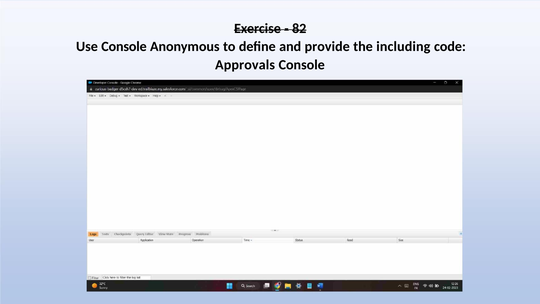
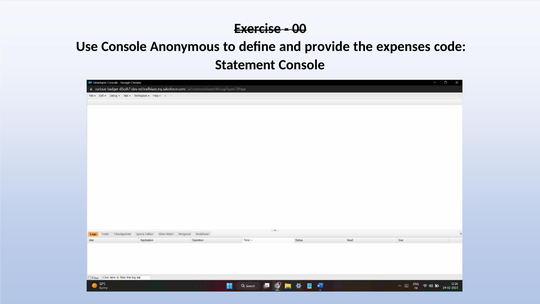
82: 82 -> 00 (299, 29)
including: including -> expenses (403, 47)
Approvals: Approvals -> Statement (245, 65)
